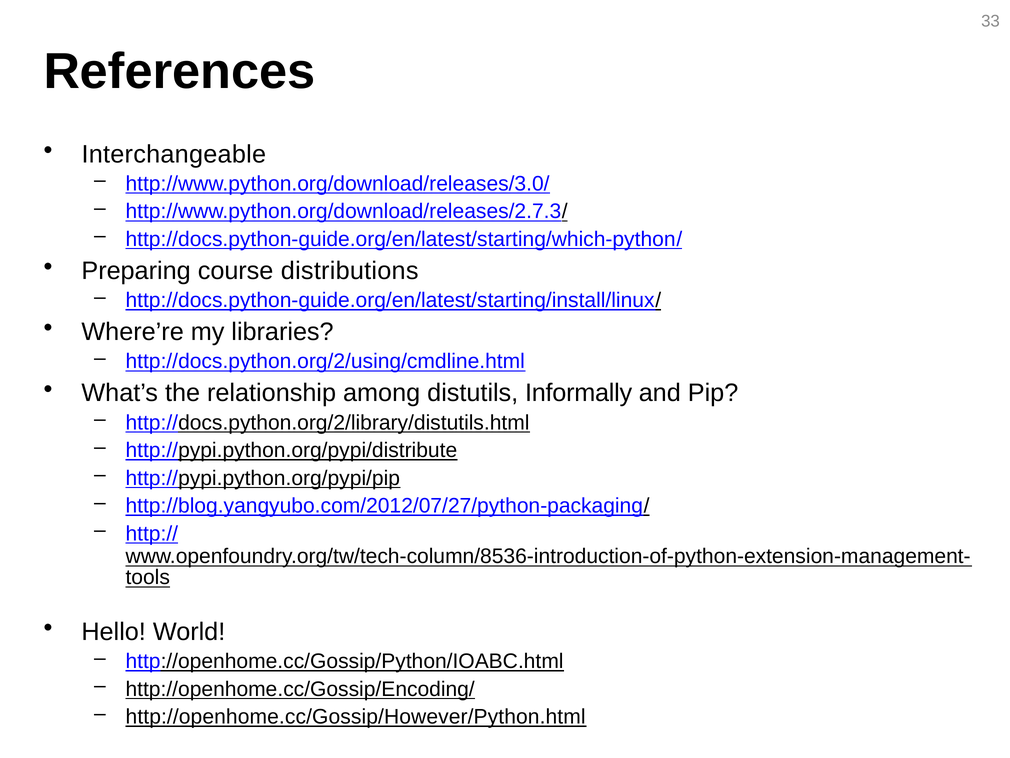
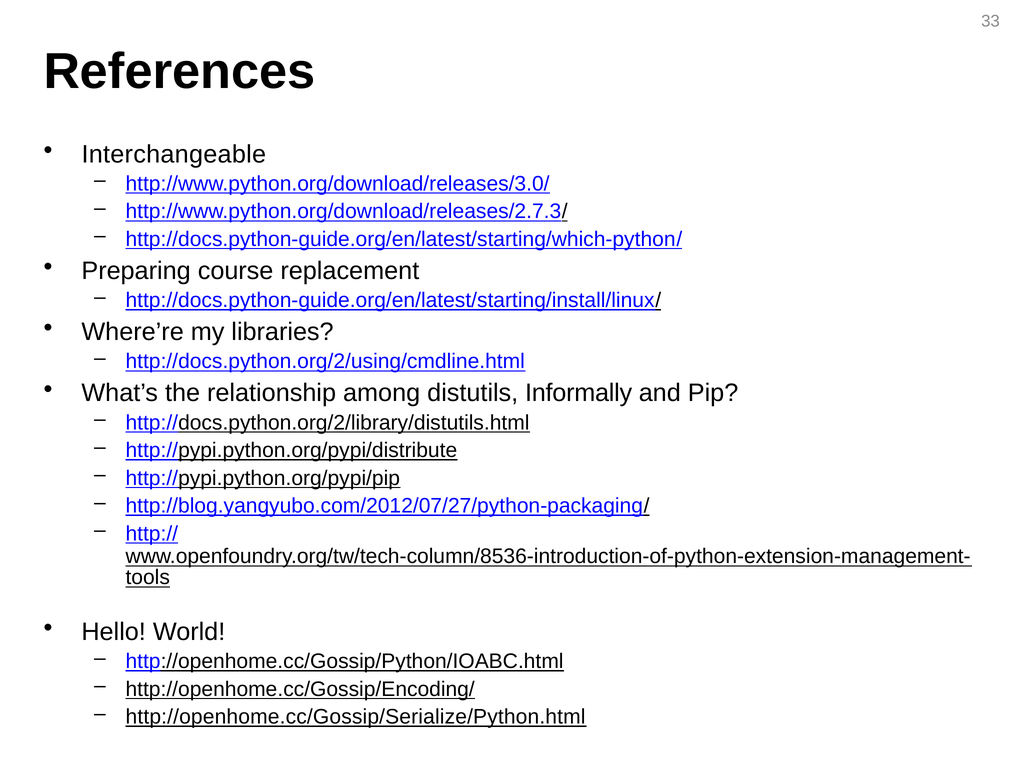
distributions: distributions -> replacement (350, 271)
http://openhome.cc/Gossip/However/Python.html: http://openhome.cc/Gossip/However/Python.html -> http://openhome.cc/Gossip/Serialize/Python.html (356, 716)
